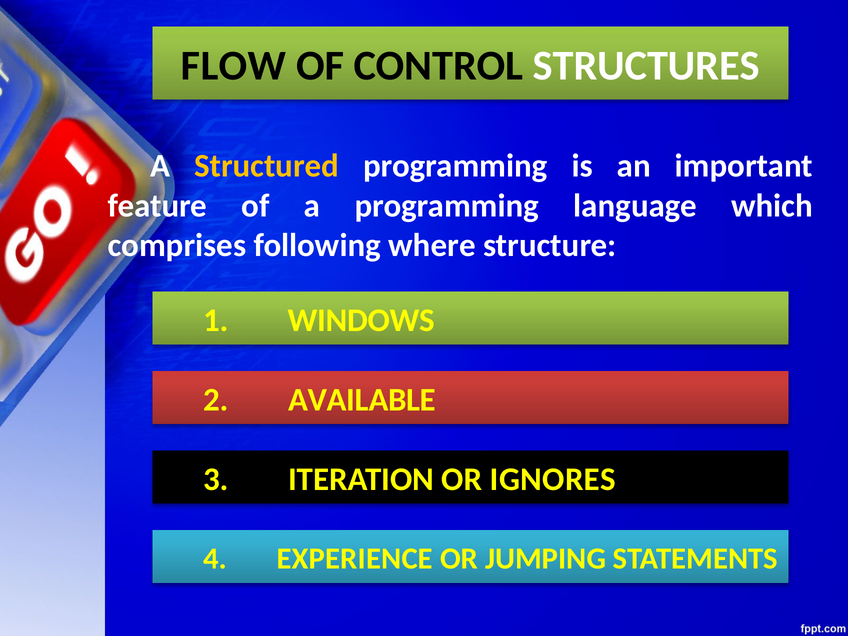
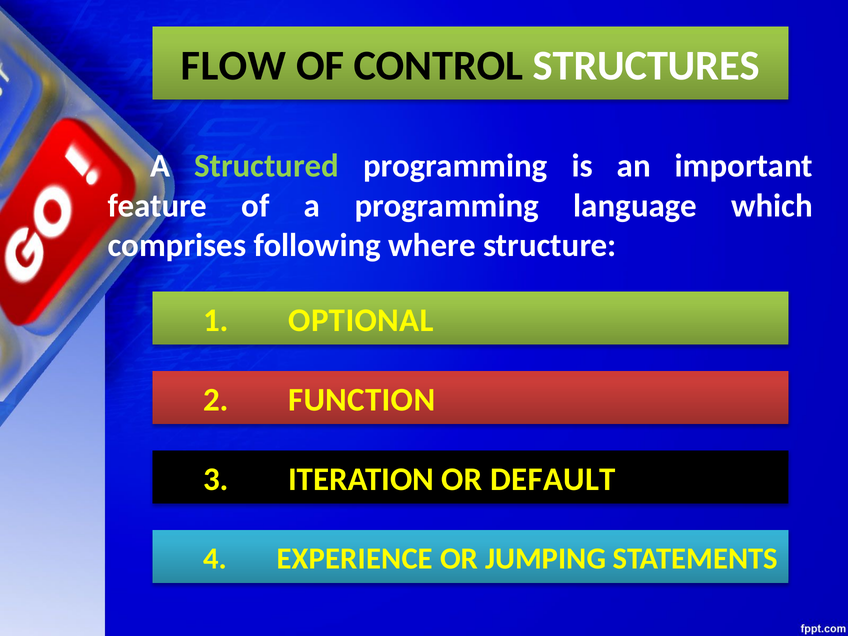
Structured colour: yellow -> light green (267, 166)
WINDOWS: WINDOWS -> OPTIONAL (361, 320)
AVAILABLE: AVAILABLE -> FUNCTION (362, 400)
IGNORES: IGNORES -> DEFAULT (553, 479)
